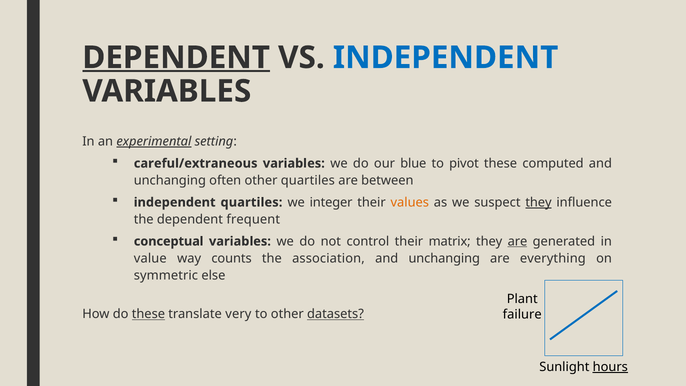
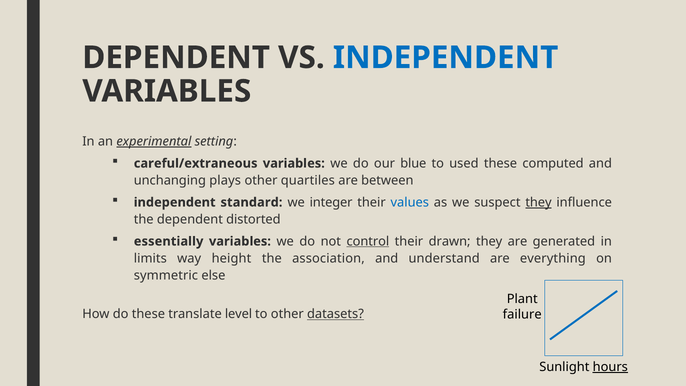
DEPENDENT underline: present -> none (176, 58)
pivot: pivot -> used (464, 163)
often: often -> plays (225, 180)
independent quartiles: quartiles -> standard (251, 202)
values colour: orange -> blue (410, 202)
frequent: frequent -> distorted (253, 219)
conceptual: conceptual -> essentially (169, 241)
control underline: none -> present (368, 241)
matrix: matrix -> drawn (450, 241)
are underline: present -> none (517, 241)
value: value -> limits (150, 258)
counts: counts -> height (231, 258)
unchanging: unchanging -> understand (444, 258)
these underline: present -> none (148, 314)
very: very -> level (238, 314)
